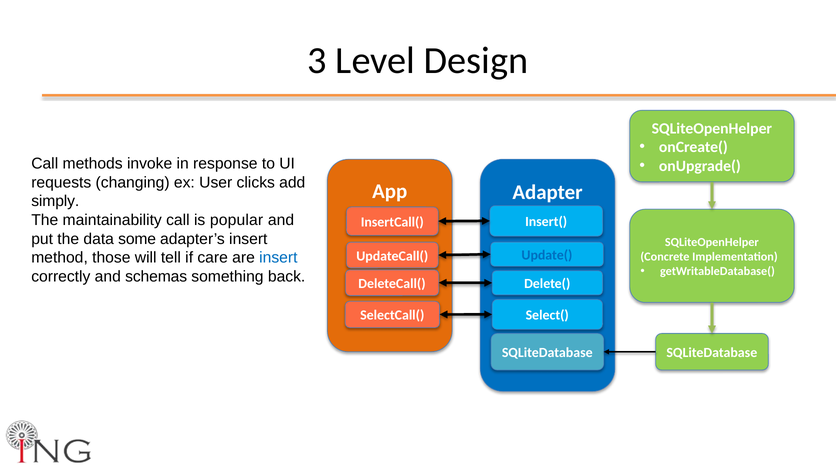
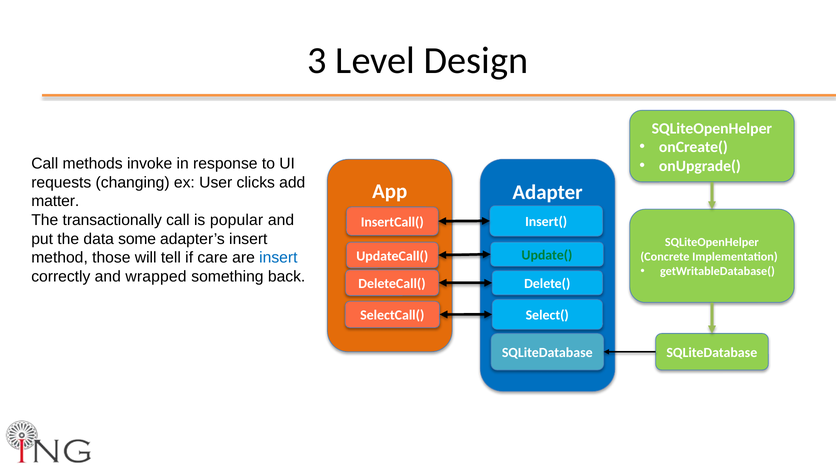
simply: simply -> matter (55, 201)
maintainability: maintainability -> transactionally (112, 220)
Update( colour: blue -> green (547, 255)
schemas: schemas -> wrapped (156, 277)
